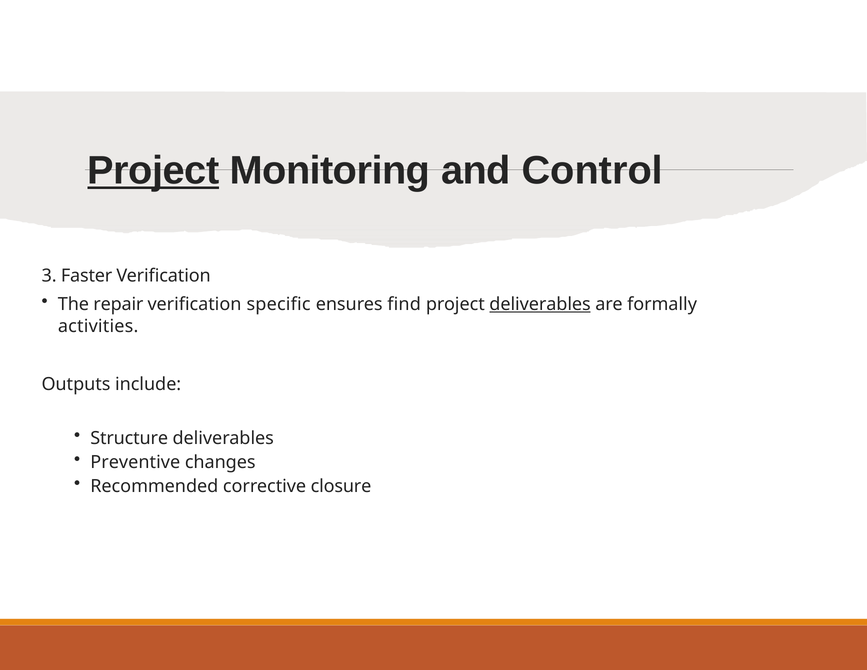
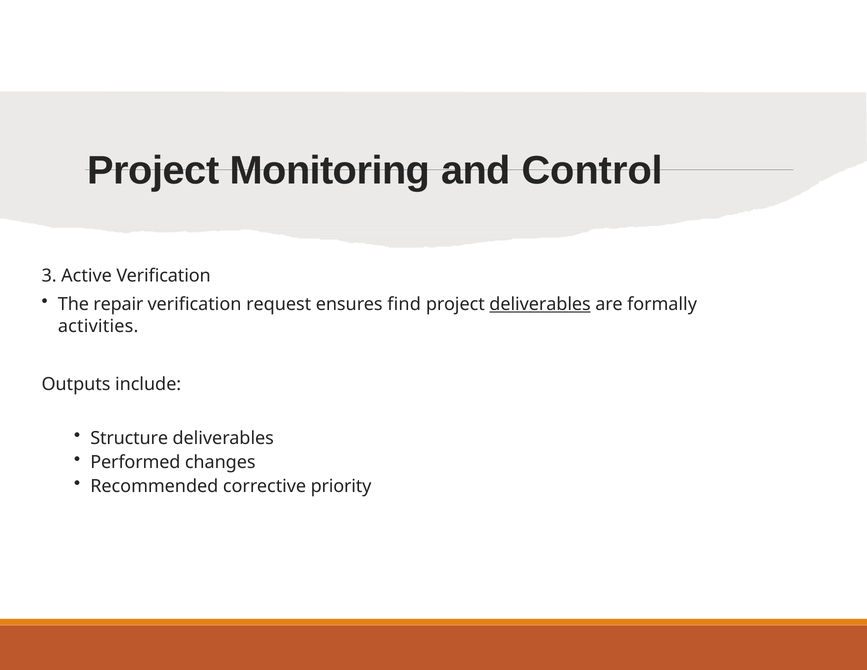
Project underline: present -> none (153, 171)
Faster: Faster -> Active (87, 276)
specific: specific -> request (279, 304)
Preventive: Preventive -> Performed (135, 462)
closure: closure -> priority (341, 486)
